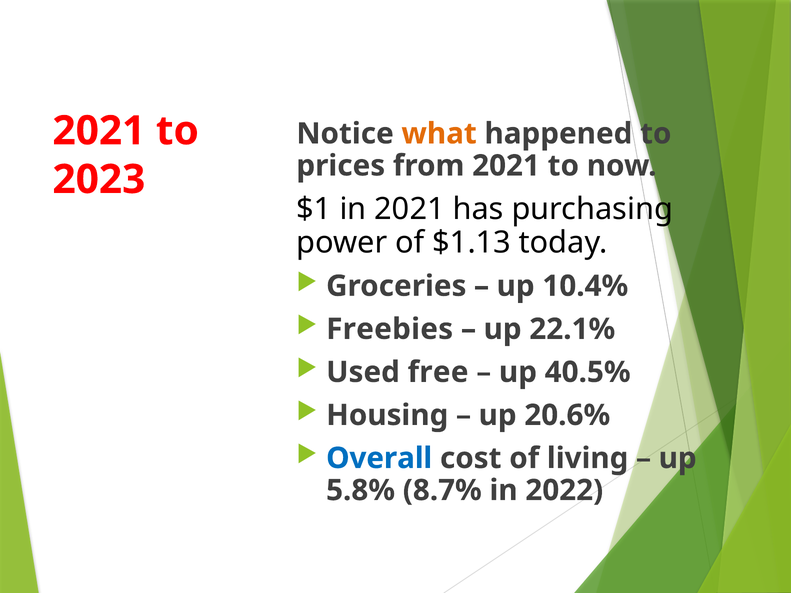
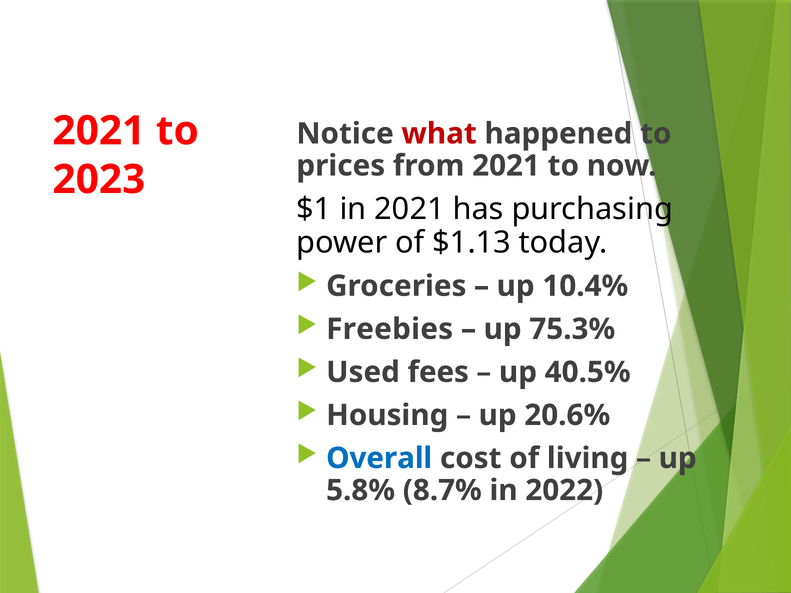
what colour: orange -> red (439, 134)
22.1%: 22.1% -> 75.3% (572, 329)
free: free -> fees (438, 372)
